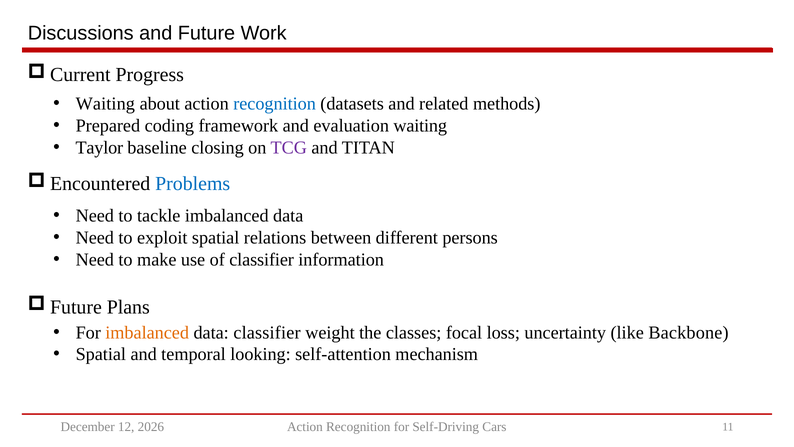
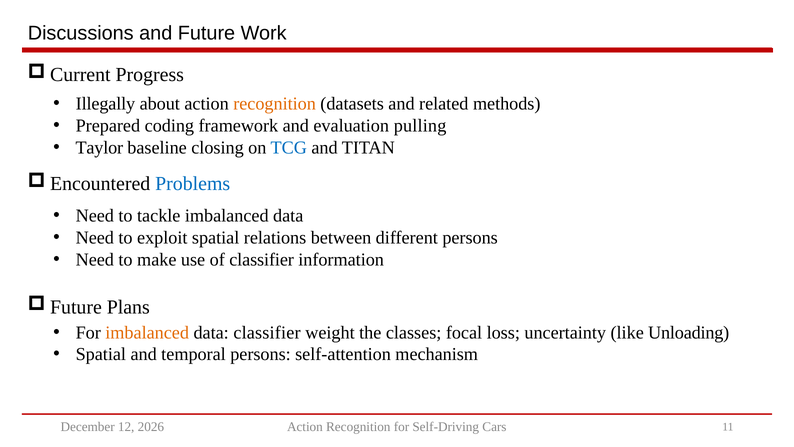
Waiting: Waiting -> Illegally (105, 104)
recognition colour: blue -> orange (275, 104)
evaluation waiting: waiting -> pulling (420, 126)
TCG colour: purple -> blue (289, 147)
Backbone: Backbone -> Unloading (689, 332)
temporal looking: looking -> persons (261, 354)
